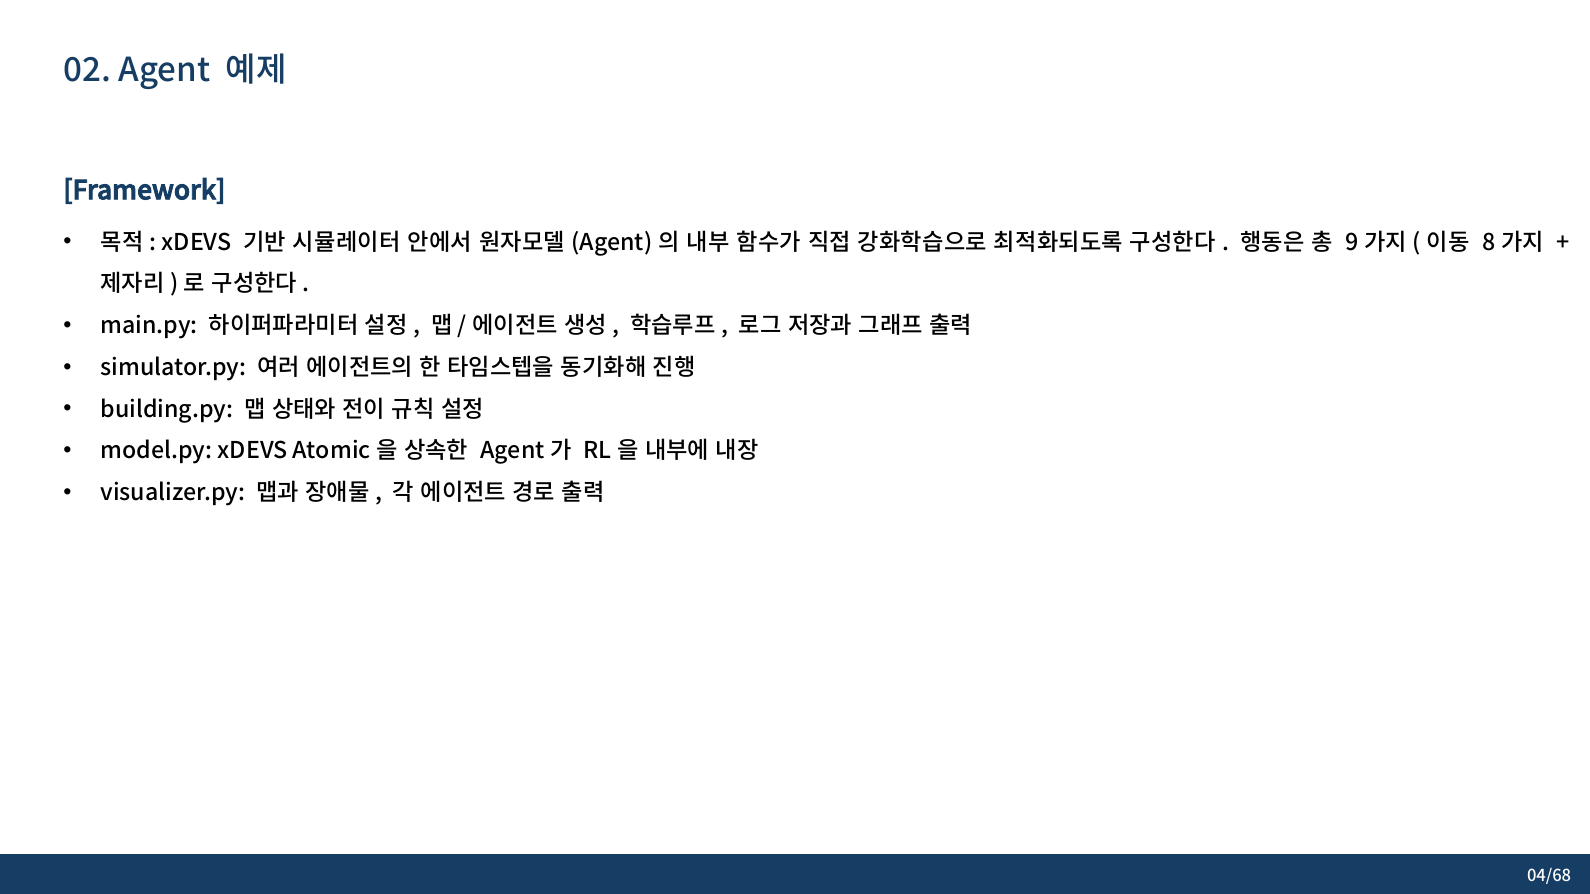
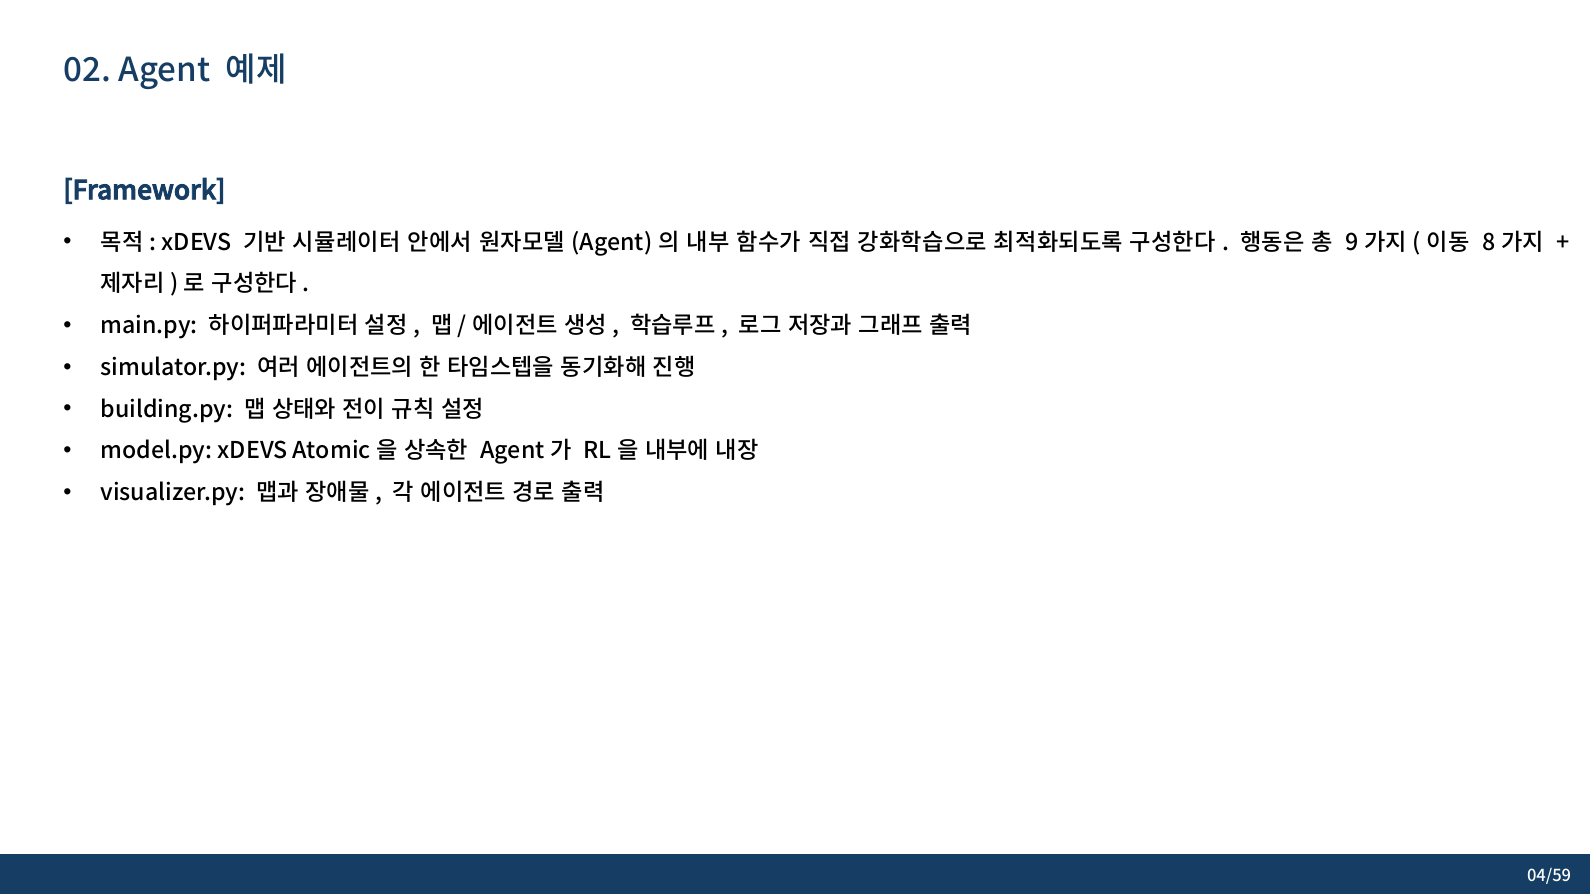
04/68: 04/68 -> 04/59 (1549, 876)
